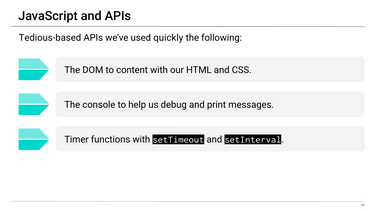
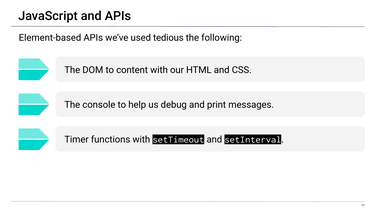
Tedious-based: Tedious-based -> Element-based (50, 38)
quickly: quickly -> tedious (168, 38)
